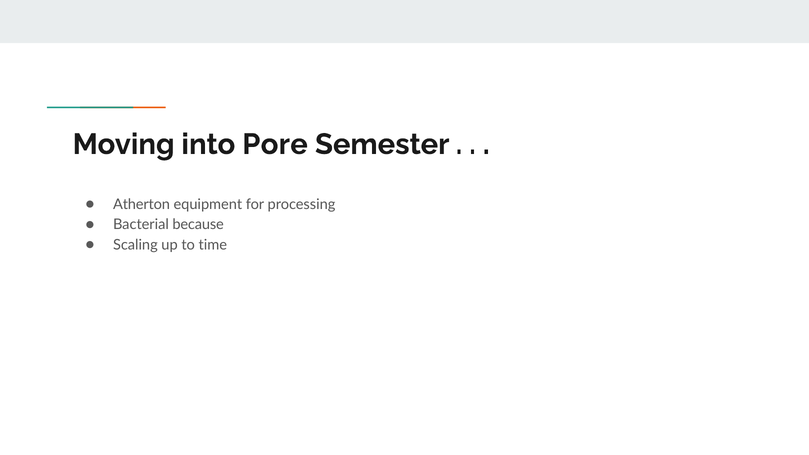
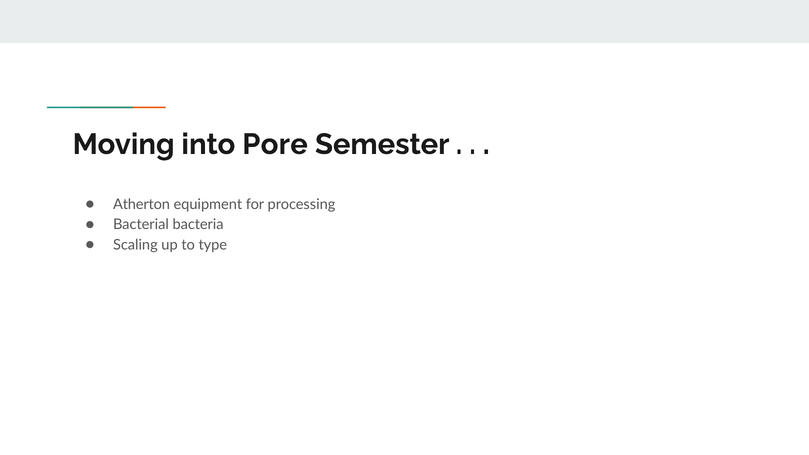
because: because -> bacteria (198, 225)
time: time -> type (213, 245)
